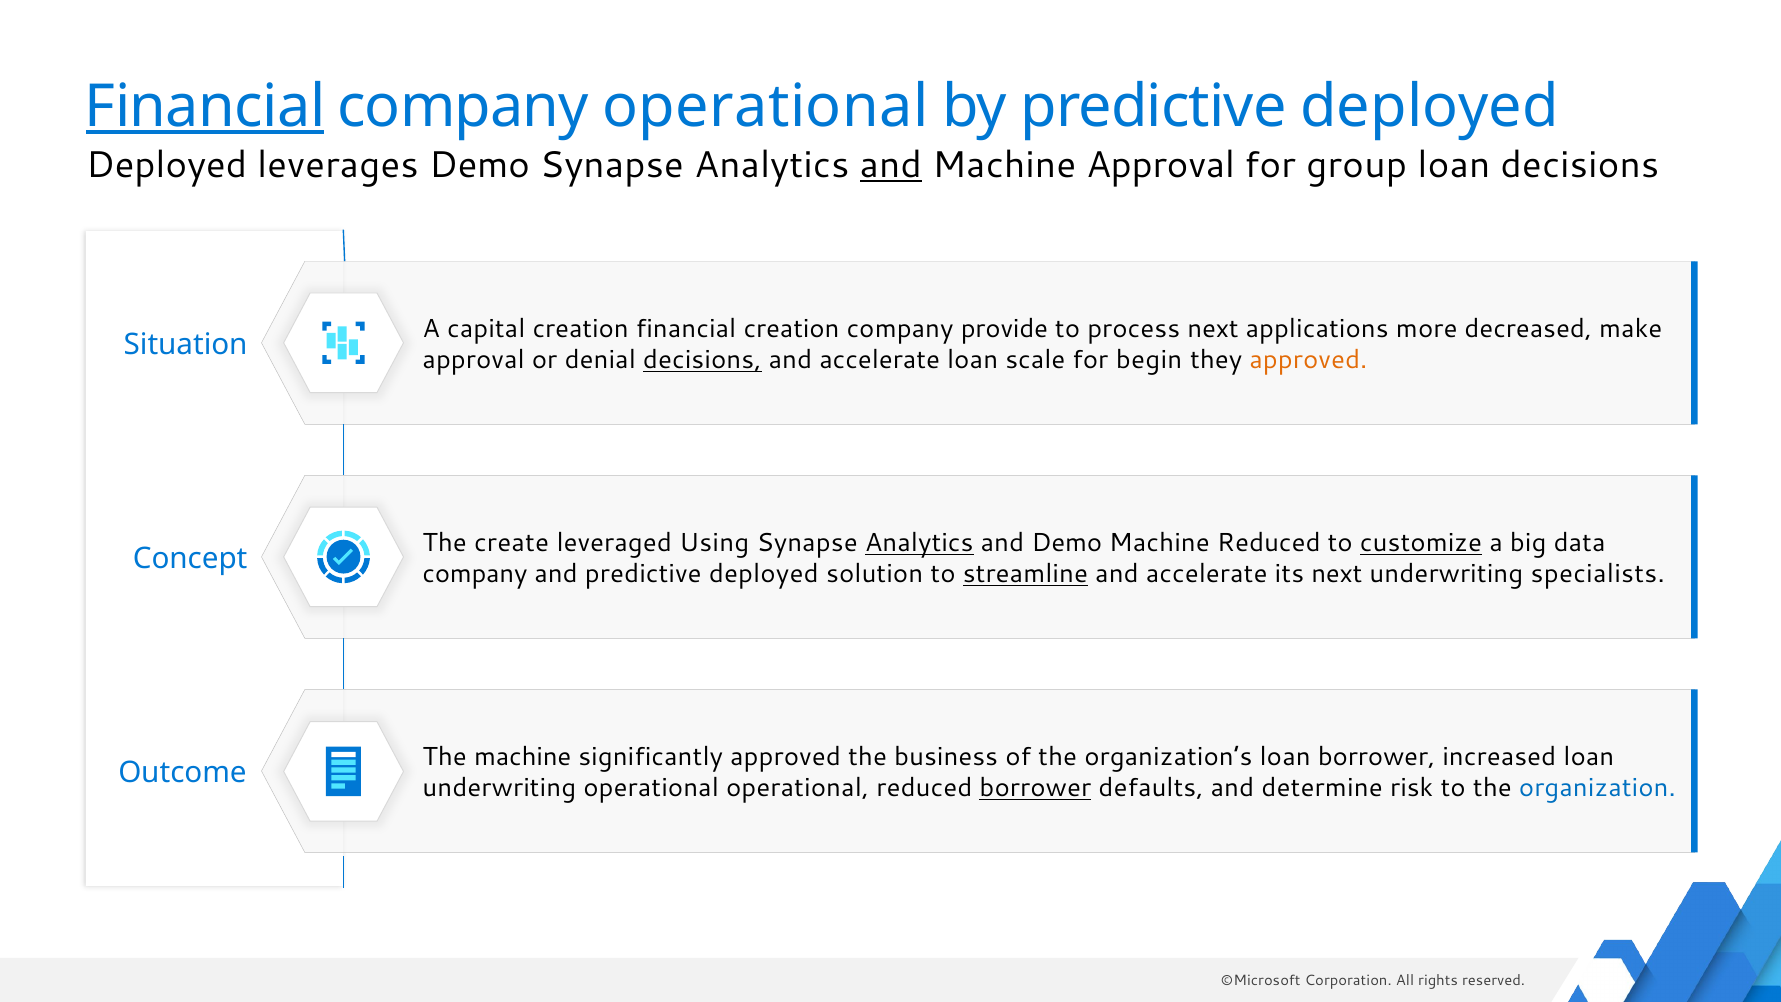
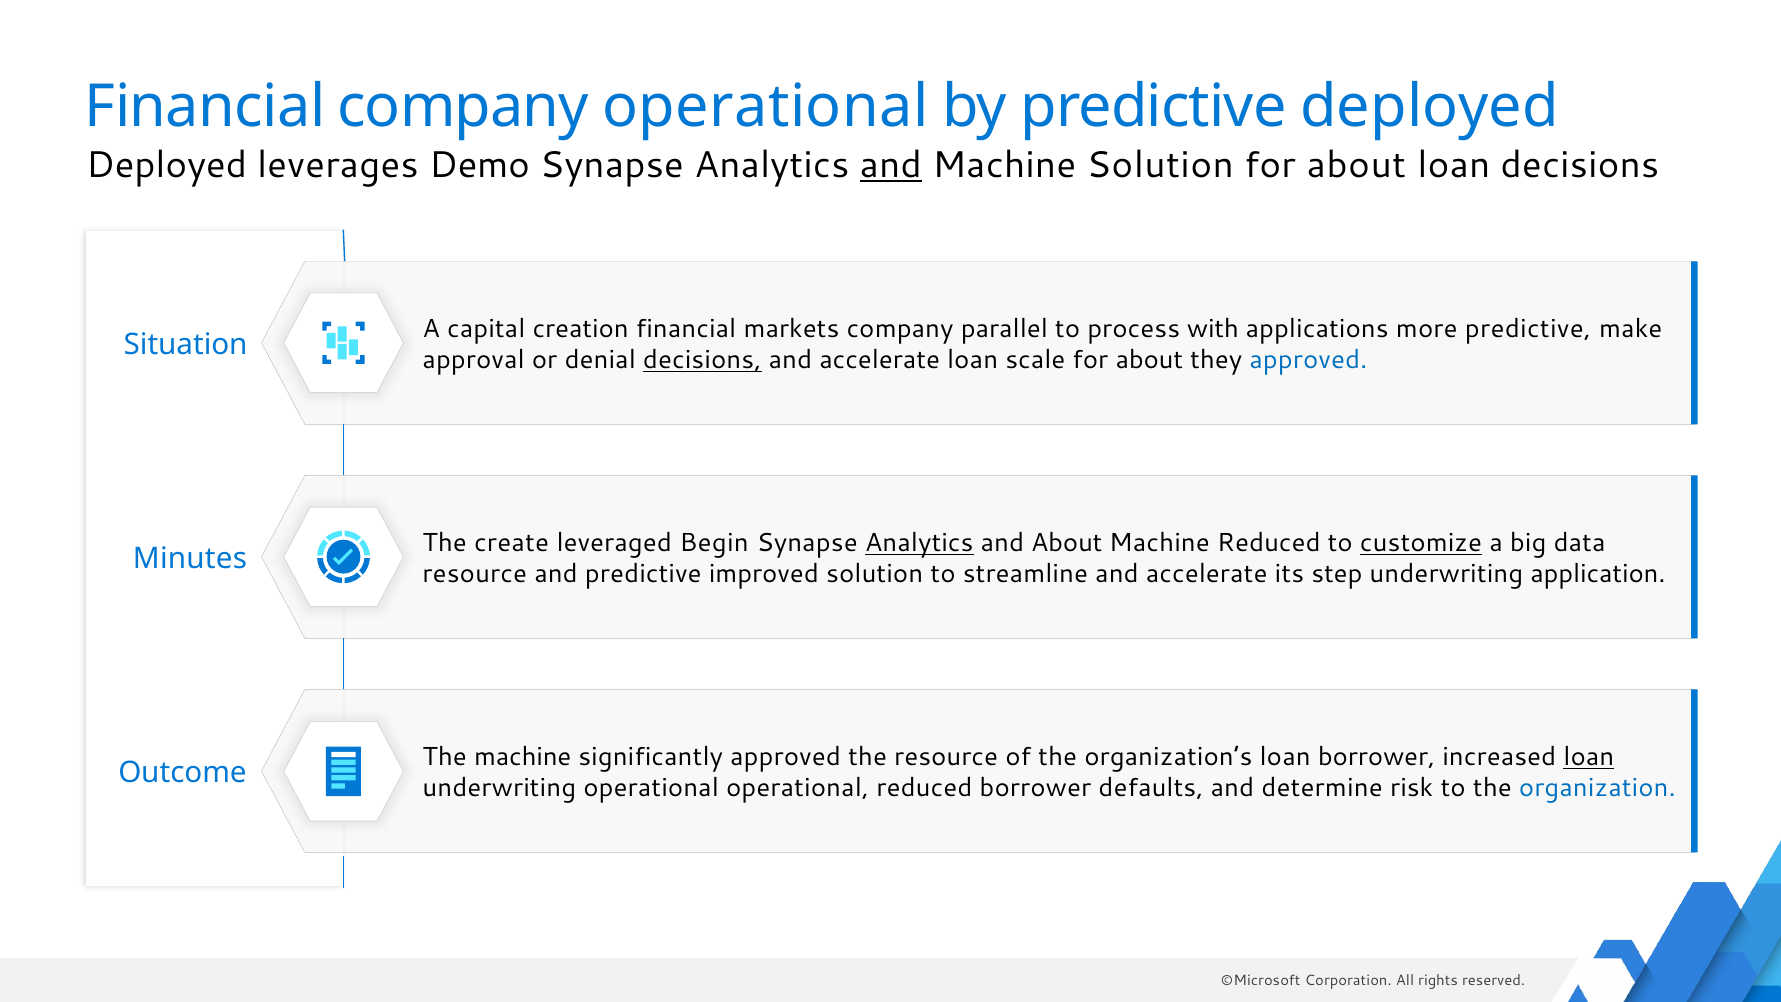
Financial underline: present -> none (205, 107)
Machine Approval: Approval -> Solution (1160, 165)
group: group -> about (1356, 165)
financial creation: creation -> markets (792, 329)
provide: provide -> parallel (1004, 329)
process next: next -> with (1213, 329)
more decreased: decreased -> predictive (1528, 329)
begin: begin -> about (1149, 360)
approved colour: orange -> blue (1308, 360)
Using: Using -> Begin (714, 543)
and Demo: Demo -> About (1067, 543)
Concept: Concept -> Minutes (190, 559)
company: company -> resource (475, 574)
and predictive deployed: deployed -> improved (764, 574)
streamline underline: present -> none (1025, 574)
its next: next -> step (1337, 574)
specialists: specialists -> application (1598, 574)
the business: business -> resource (946, 757)
loan underline: none -> present (1589, 757)
borrower underline: present -> none (1035, 788)
